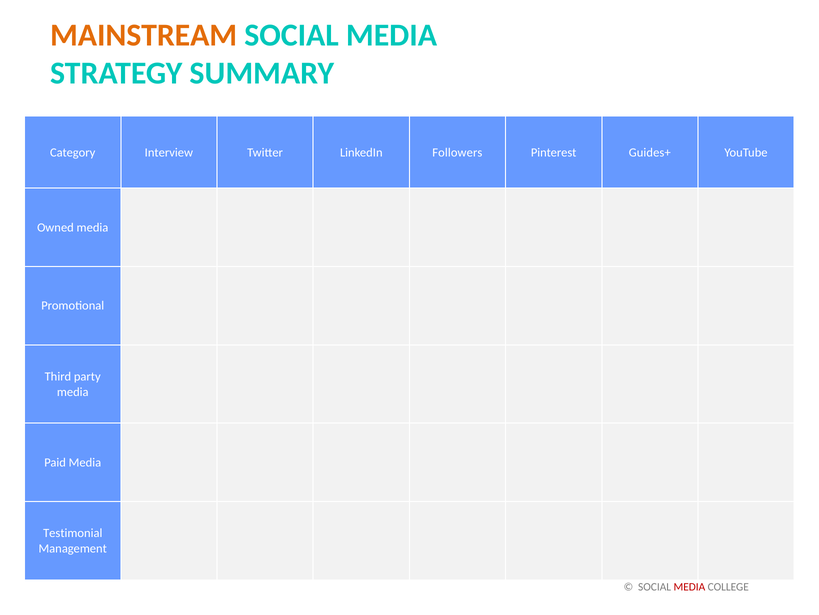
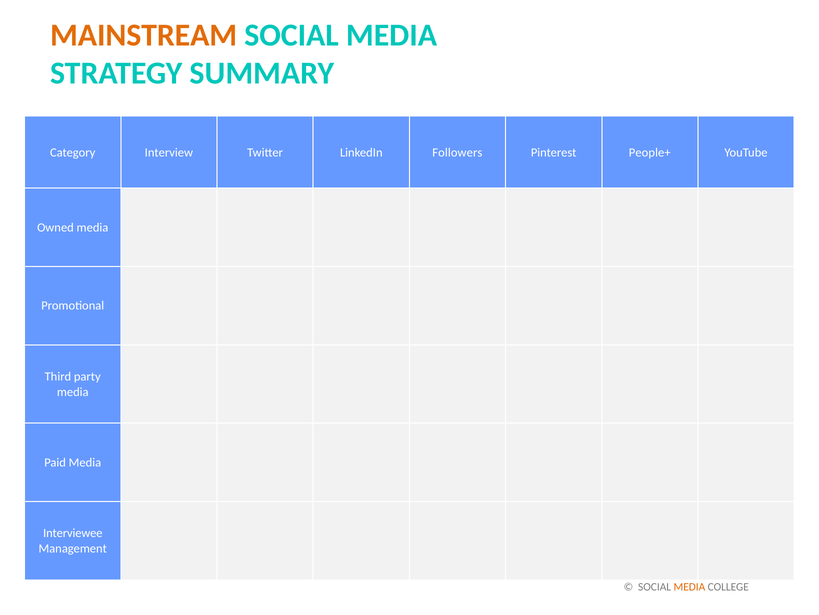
Guides+: Guides+ -> People+ (650, 152)
Testimonial: Testimonial -> Interviewee (73, 532)
MEDIA colour: red -> orange (689, 586)
